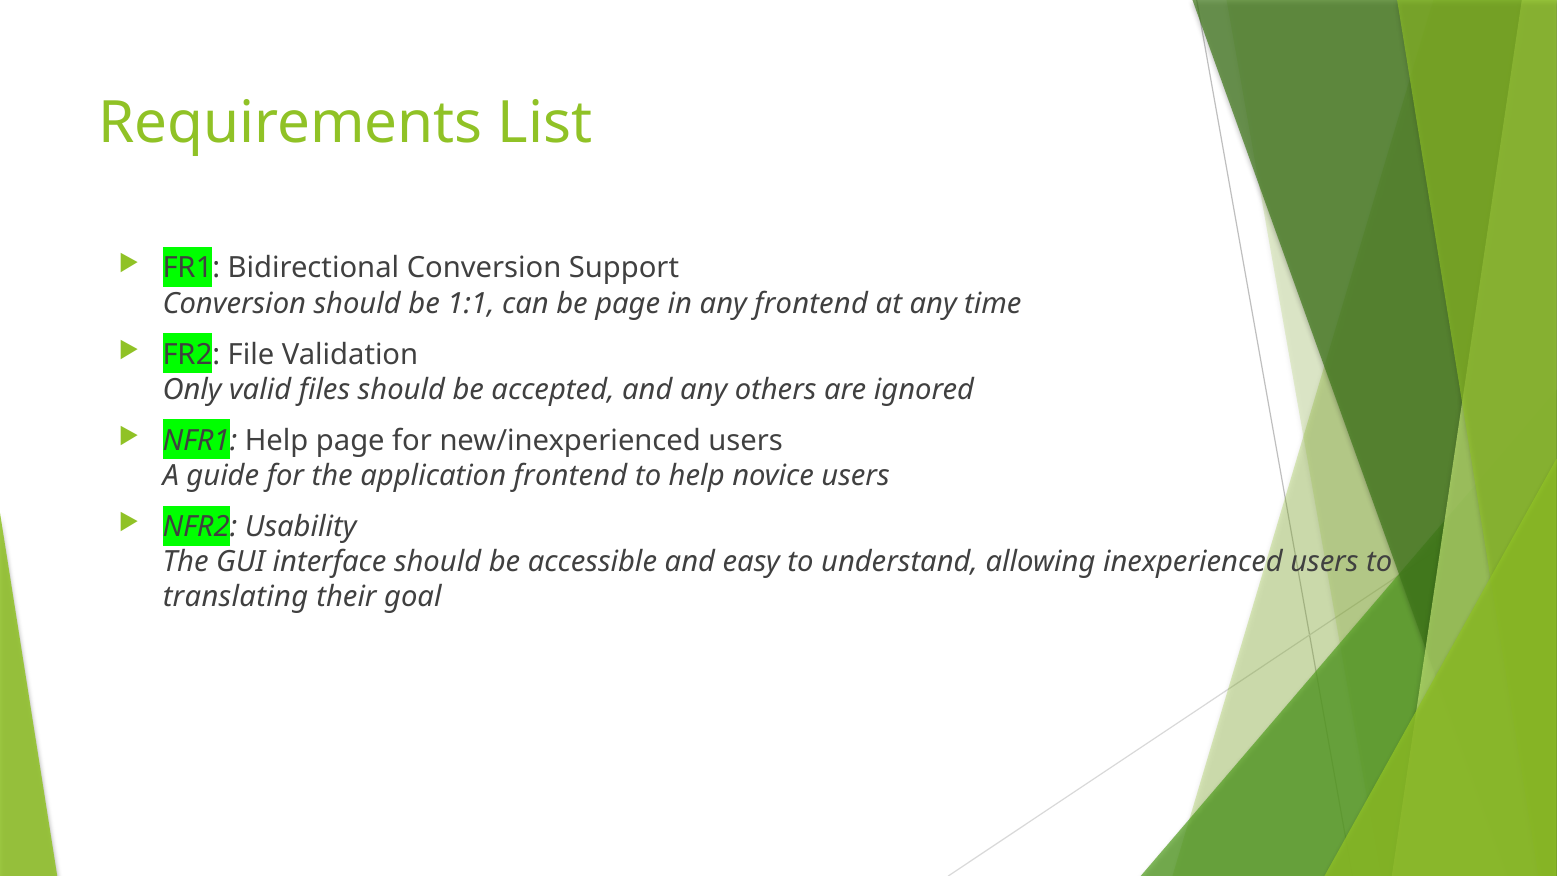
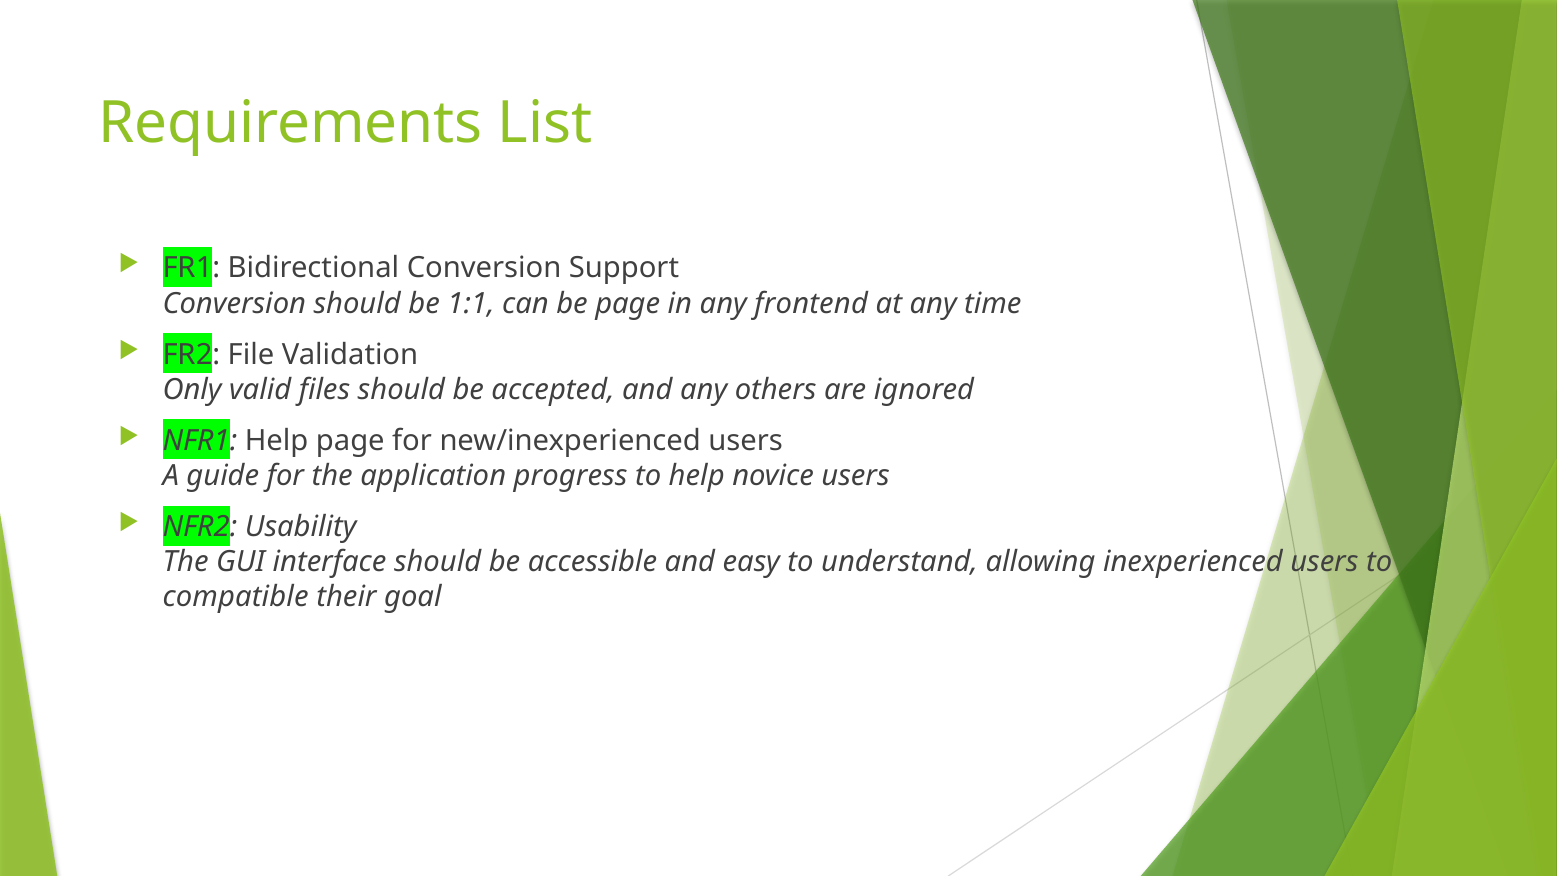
application frontend: frontend -> progress (571, 476)
translating: translating -> compatible (236, 597)
